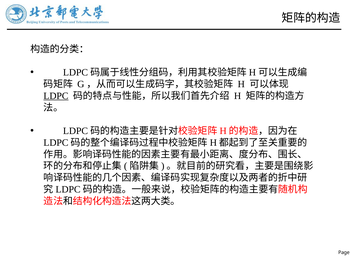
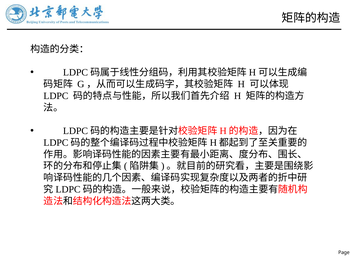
LDPC underline: present -> none (56, 96)
